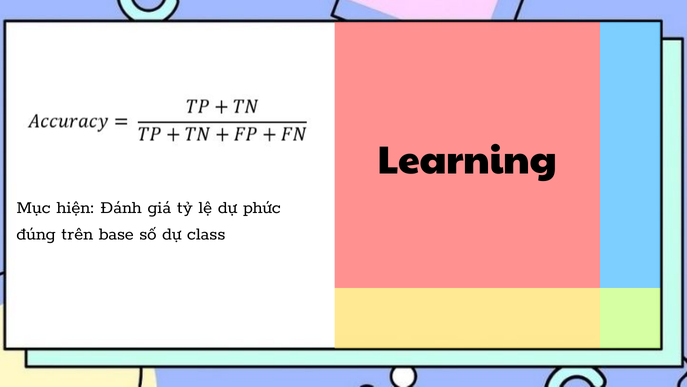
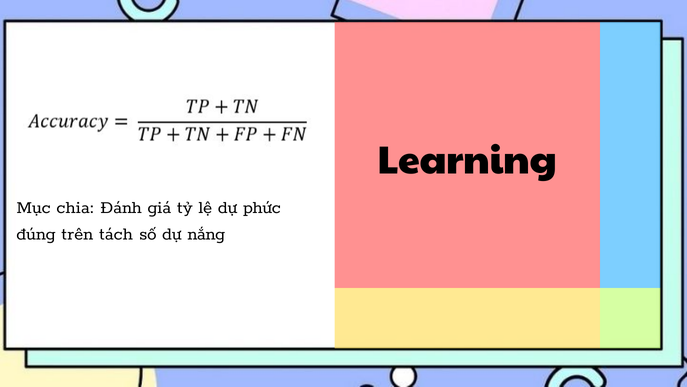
hiện: hiện -> chia (75, 207)
base: base -> tách (116, 233)
class: class -> nắng (206, 233)
